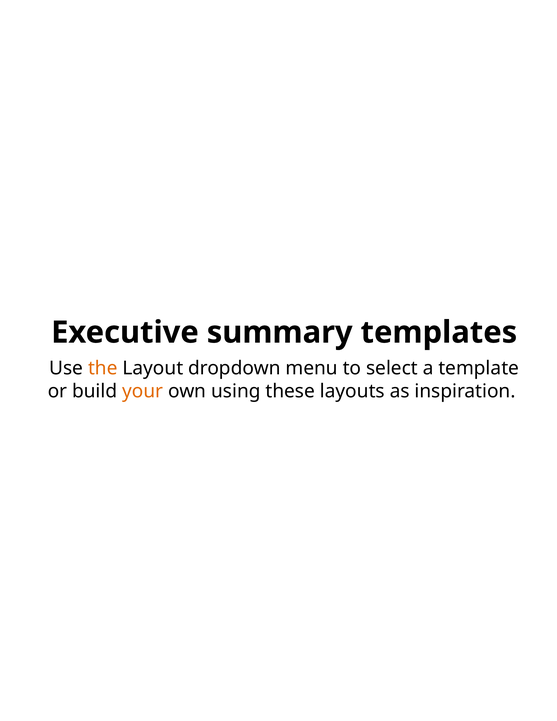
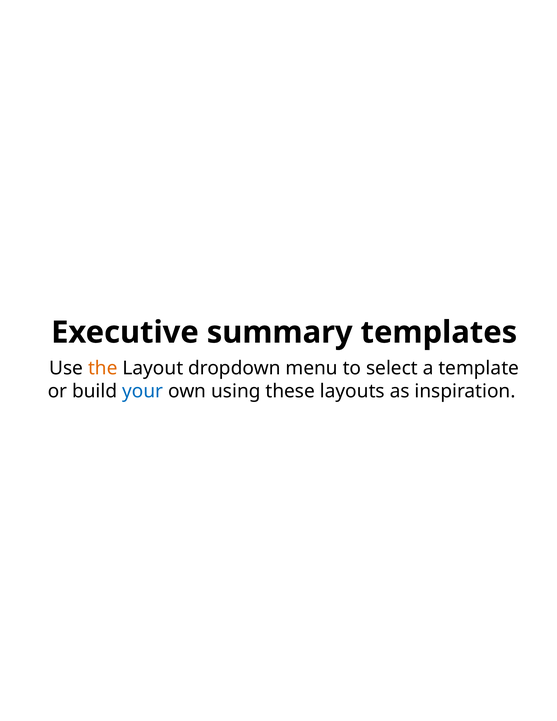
your colour: orange -> blue (143, 391)
